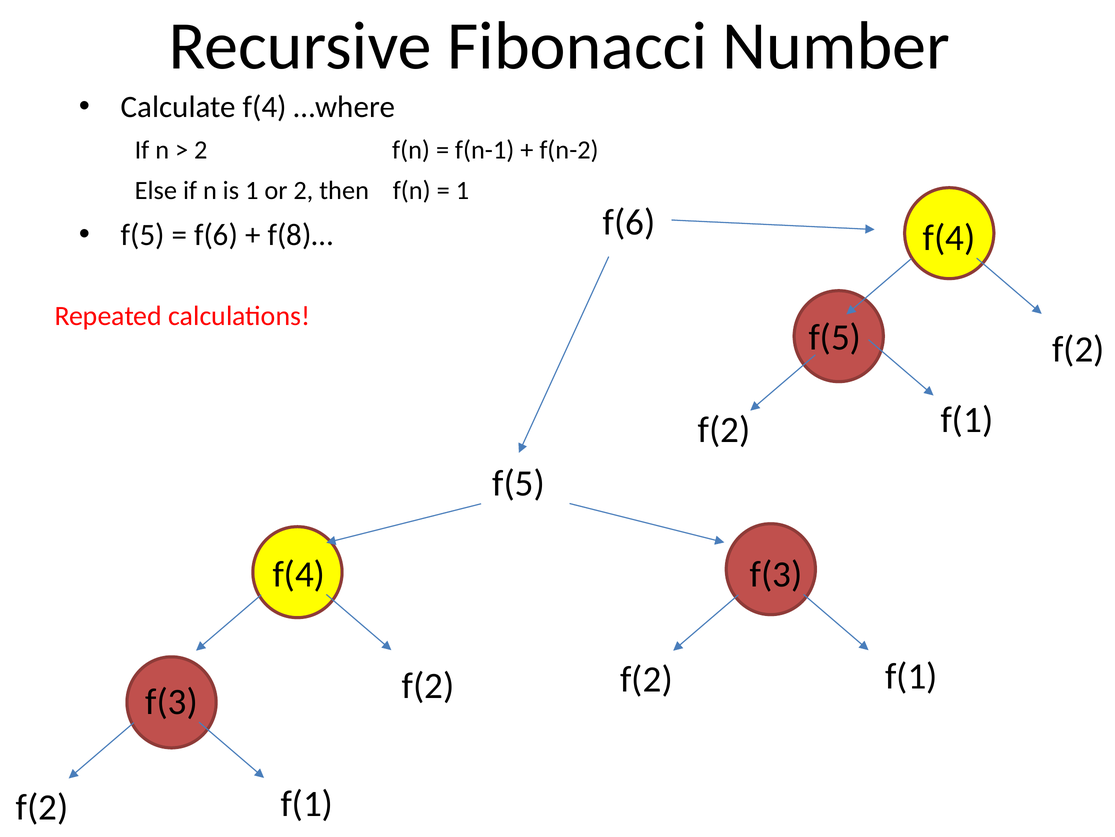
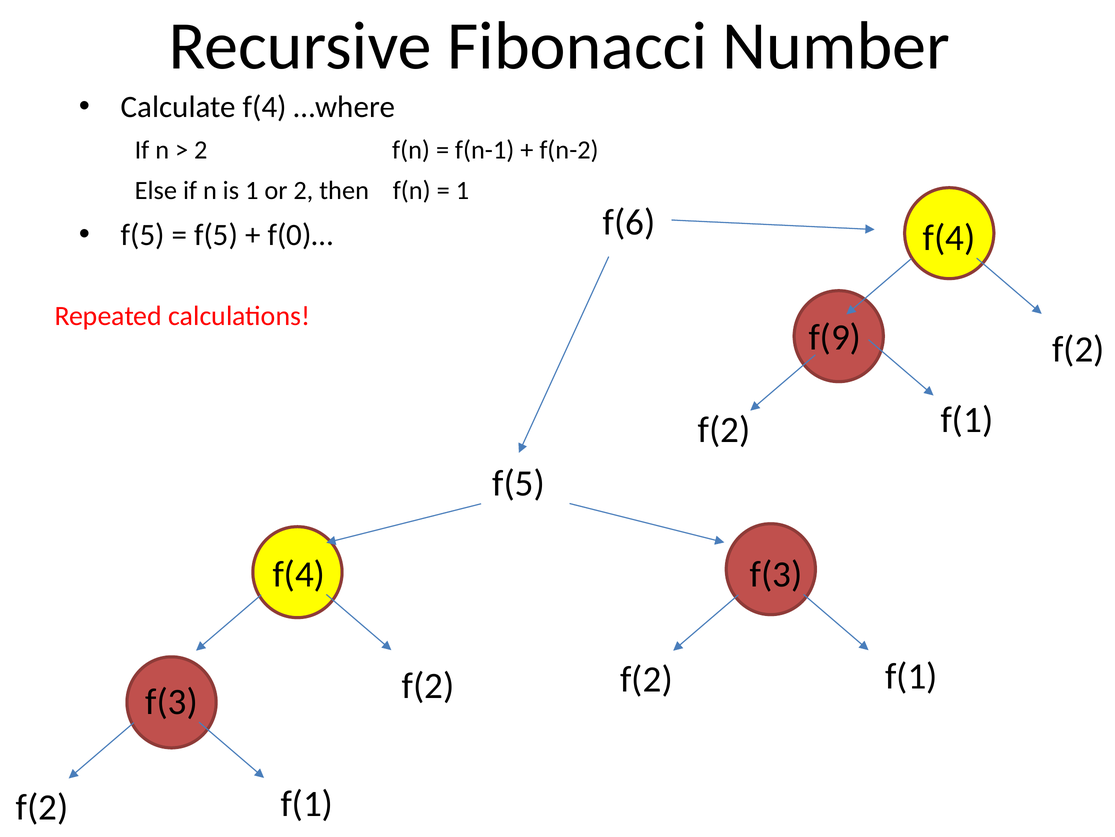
f(6: f(6 -> f(5 (216, 235)
f(8)…: f(8)… -> f(0)… (300, 235)
f(5: f(5 -> f(9 (835, 337)
